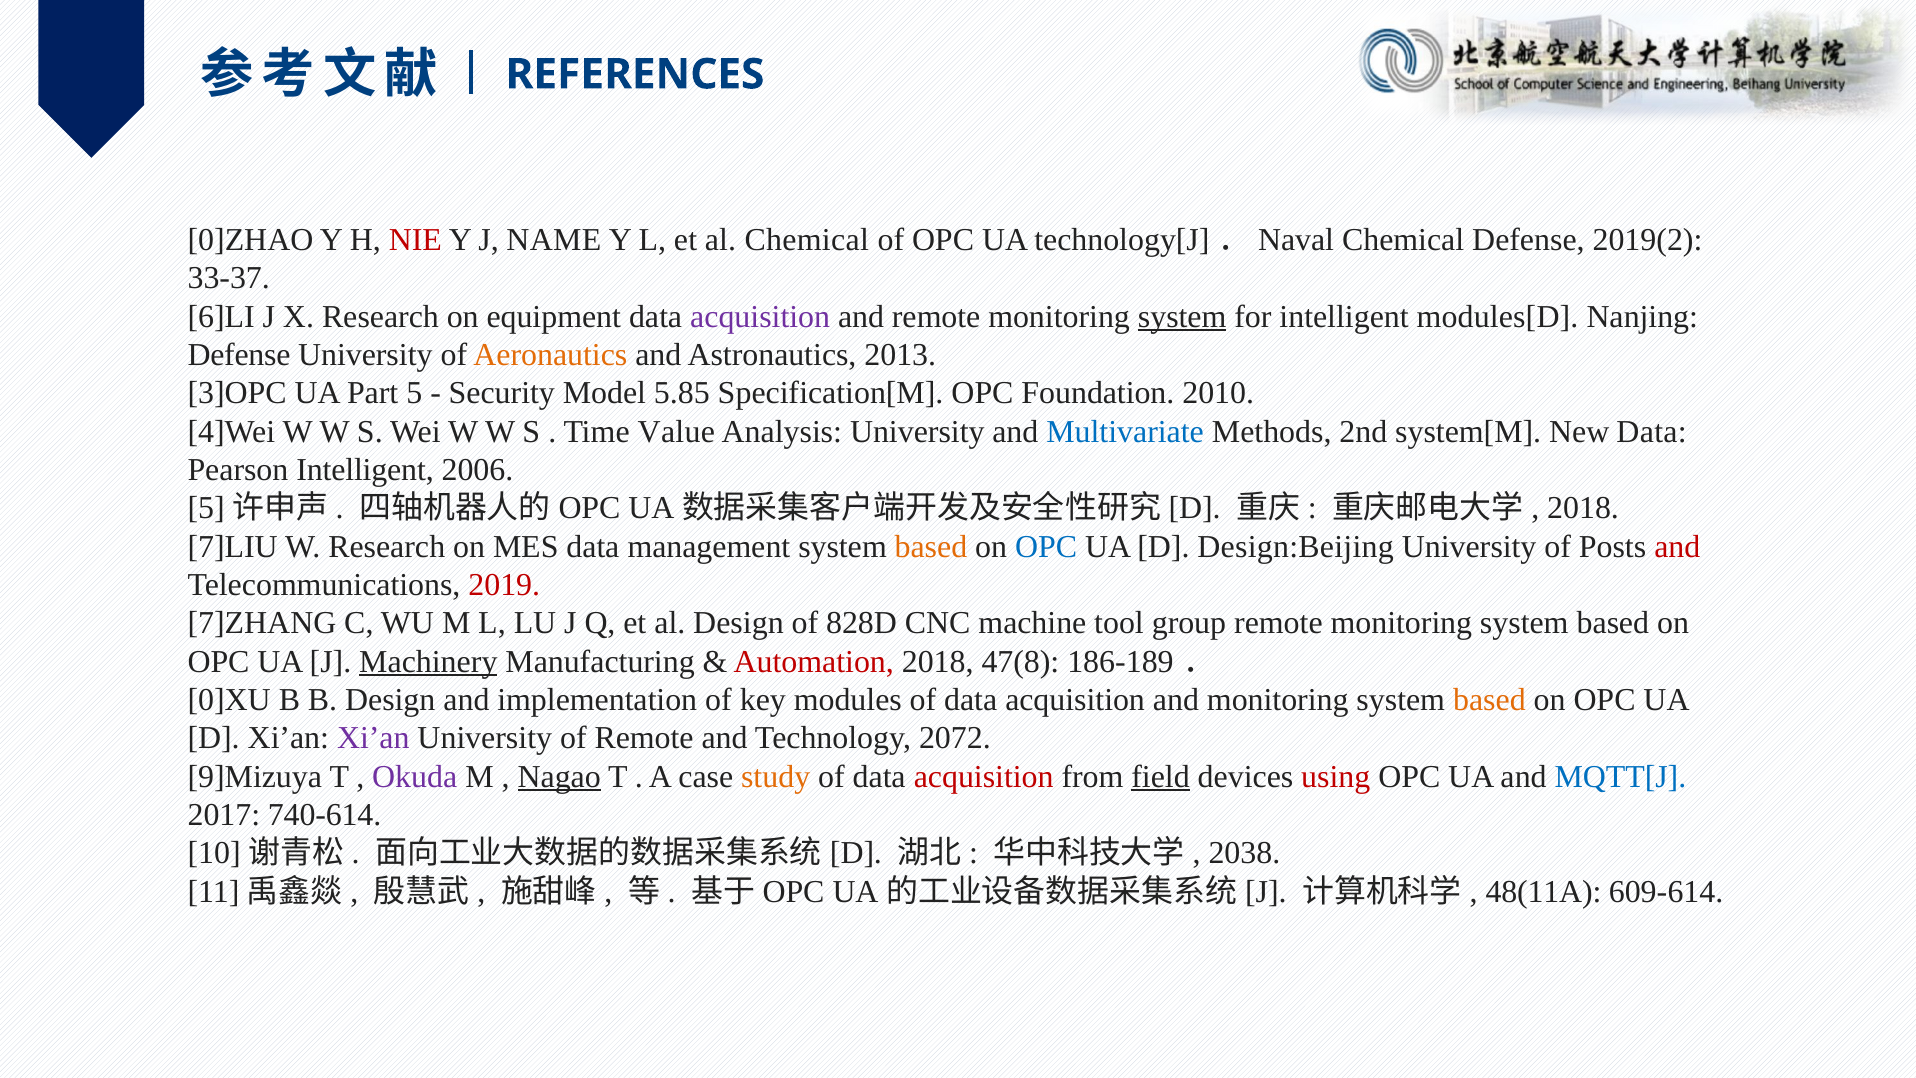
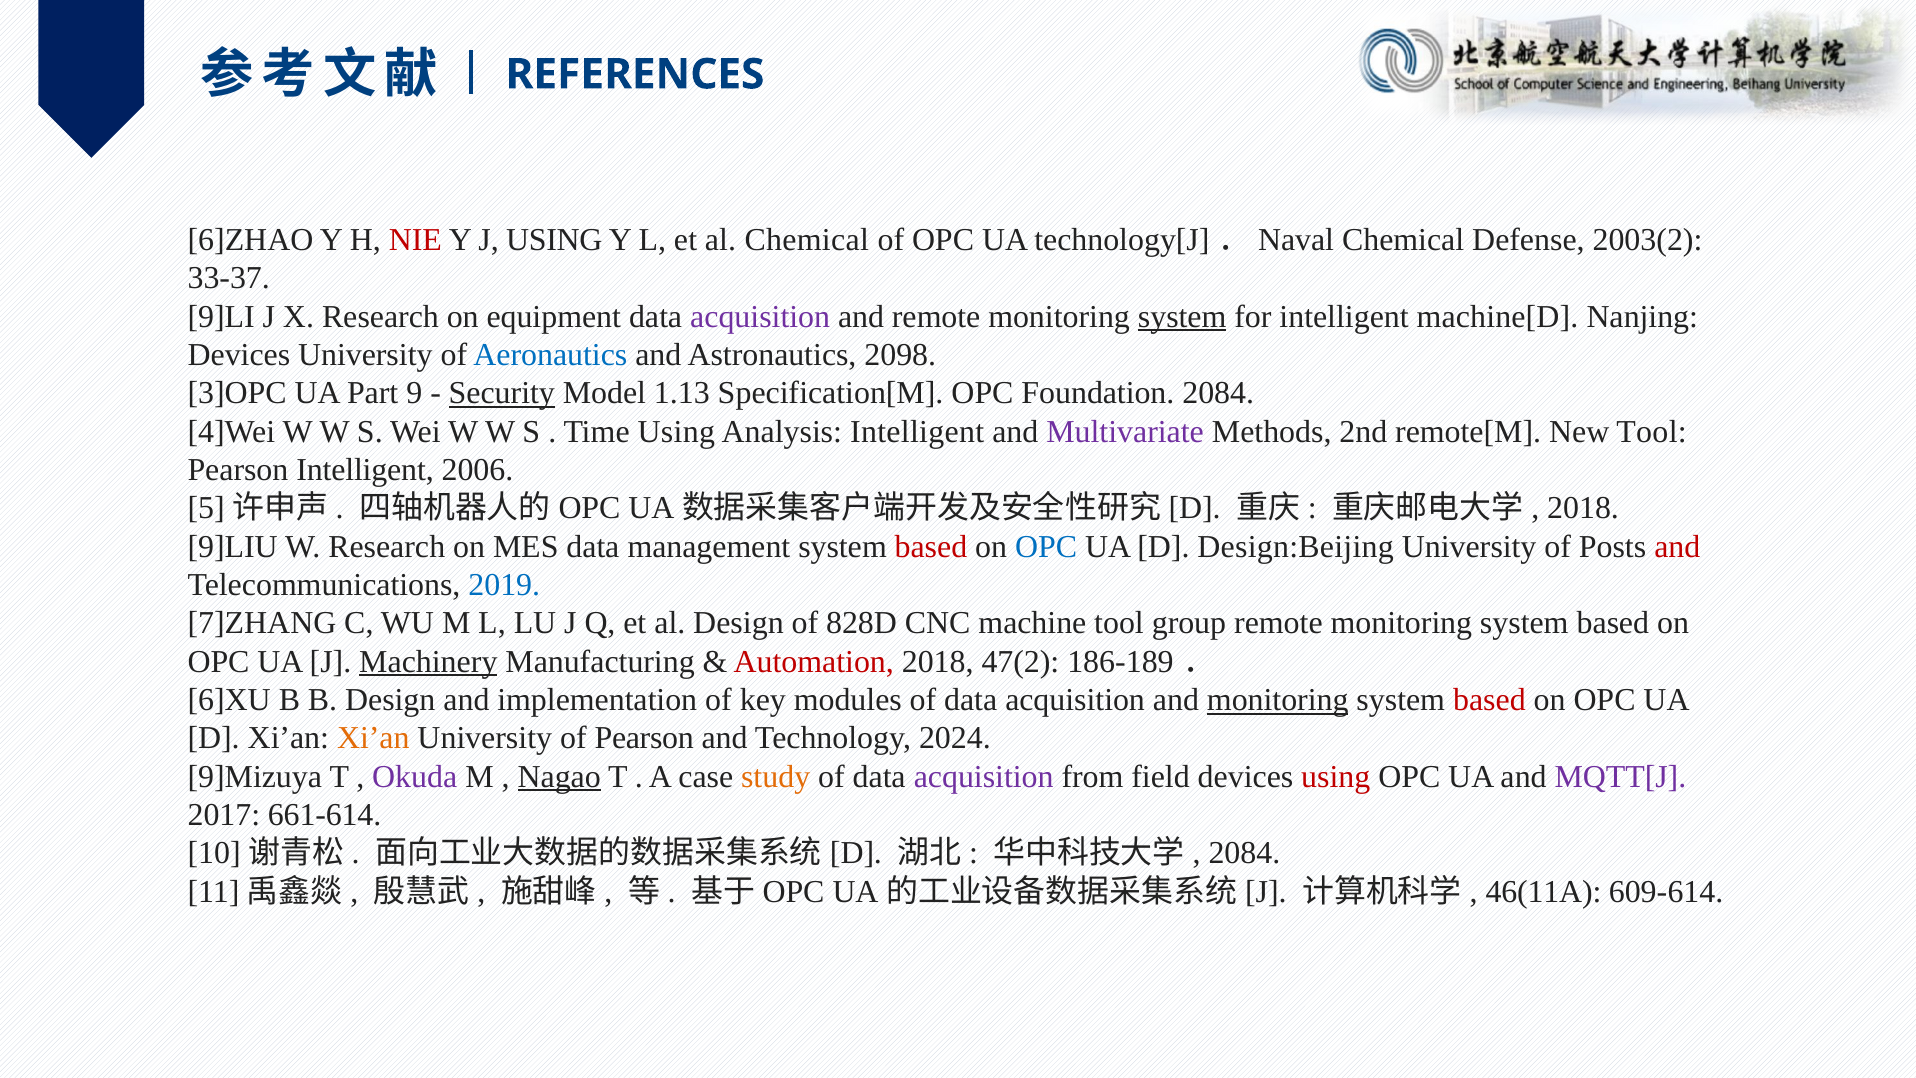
0]ZHAO: 0]ZHAO -> 6]ZHAO (250, 240)
J NAME: NAME -> USING (554, 240)
2019(2: 2019(2 -> 2003(2 (1648, 240)
6]LI: 6]LI -> 9]LI (221, 317)
modules[D: modules[D -> machine[D (1498, 317)
Defense: Defense -> Devices (239, 355)
Aeronautics colour: orange -> blue (550, 355)
2013: 2013 -> 2098 (900, 355)
5: 5 -> 9 (414, 393)
Security underline: none -> present (502, 393)
5.85: 5.85 -> 1.13 (682, 393)
Foundation 2010: 2010 -> 2084 (1218, 393)
Time Value: Value -> Using (676, 432)
Analysis University: University -> Intelligent (917, 432)
Multivariate colour: blue -> purple (1125, 432)
system[M: system[M -> remote[M (1468, 432)
New Data: Data -> Tool (1652, 432)
7]LIU: 7]LIU -> 9]LIU (233, 546)
based colour: orange -> red (931, 546)
2019 colour: red -> blue (504, 585)
47(8: 47(8 -> 47(2 (1020, 661)
0]XU: 0]XU -> 6]XU (229, 700)
monitoring underline: none -> present (1278, 700)
based colour: orange -> red (1489, 700)
Xi’an colour: purple -> orange (373, 738)
of Remote: Remote -> Pearson (644, 738)
2072: 2072 -> 2024 (955, 738)
acquisition colour: red -> purple (984, 776)
field underline: present -> none (1161, 776)
MQTT[J colour: blue -> purple (1620, 776)
740-614: 740-614 -> 661-614 (325, 815)
2038: 2038 -> 2084 (1244, 853)
48(11A: 48(11A -> 46(11A (1543, 891)
